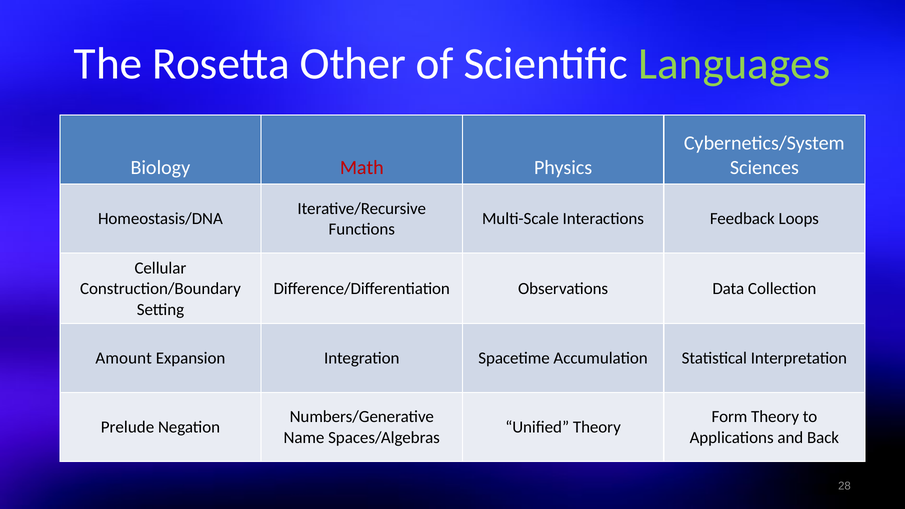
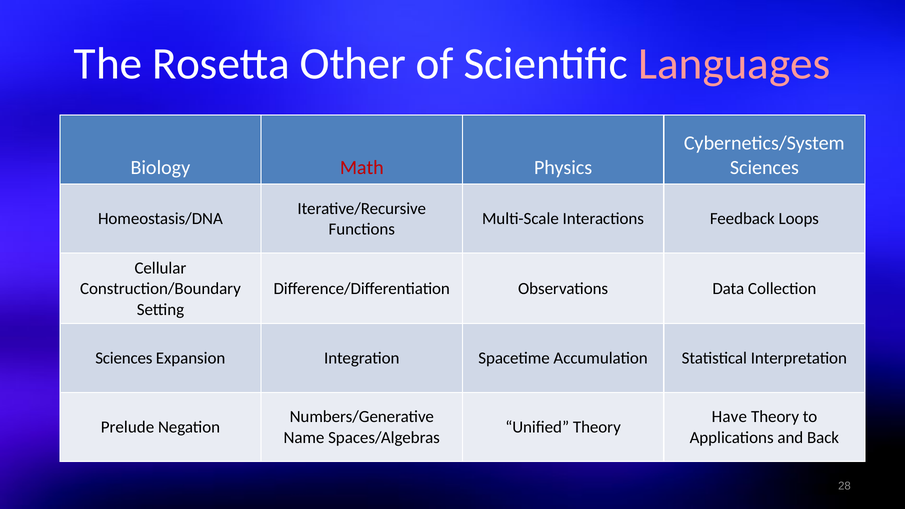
Languages colour: light green -> pink (734, 64)
Amount: Amount -> Sciences (124, 358)
Form: Form -> Have (729, 417)
